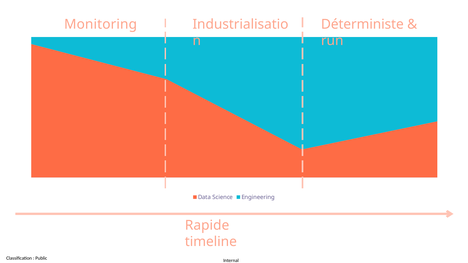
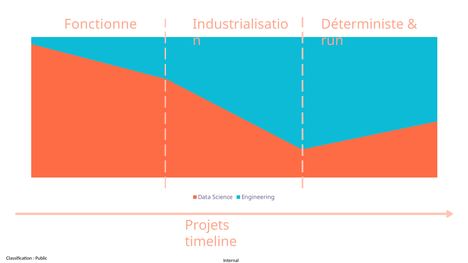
Monitoring: Monitoring -> Fonctionne (101, 24)
Rapide: Rapide -> Projets (207, 225)
